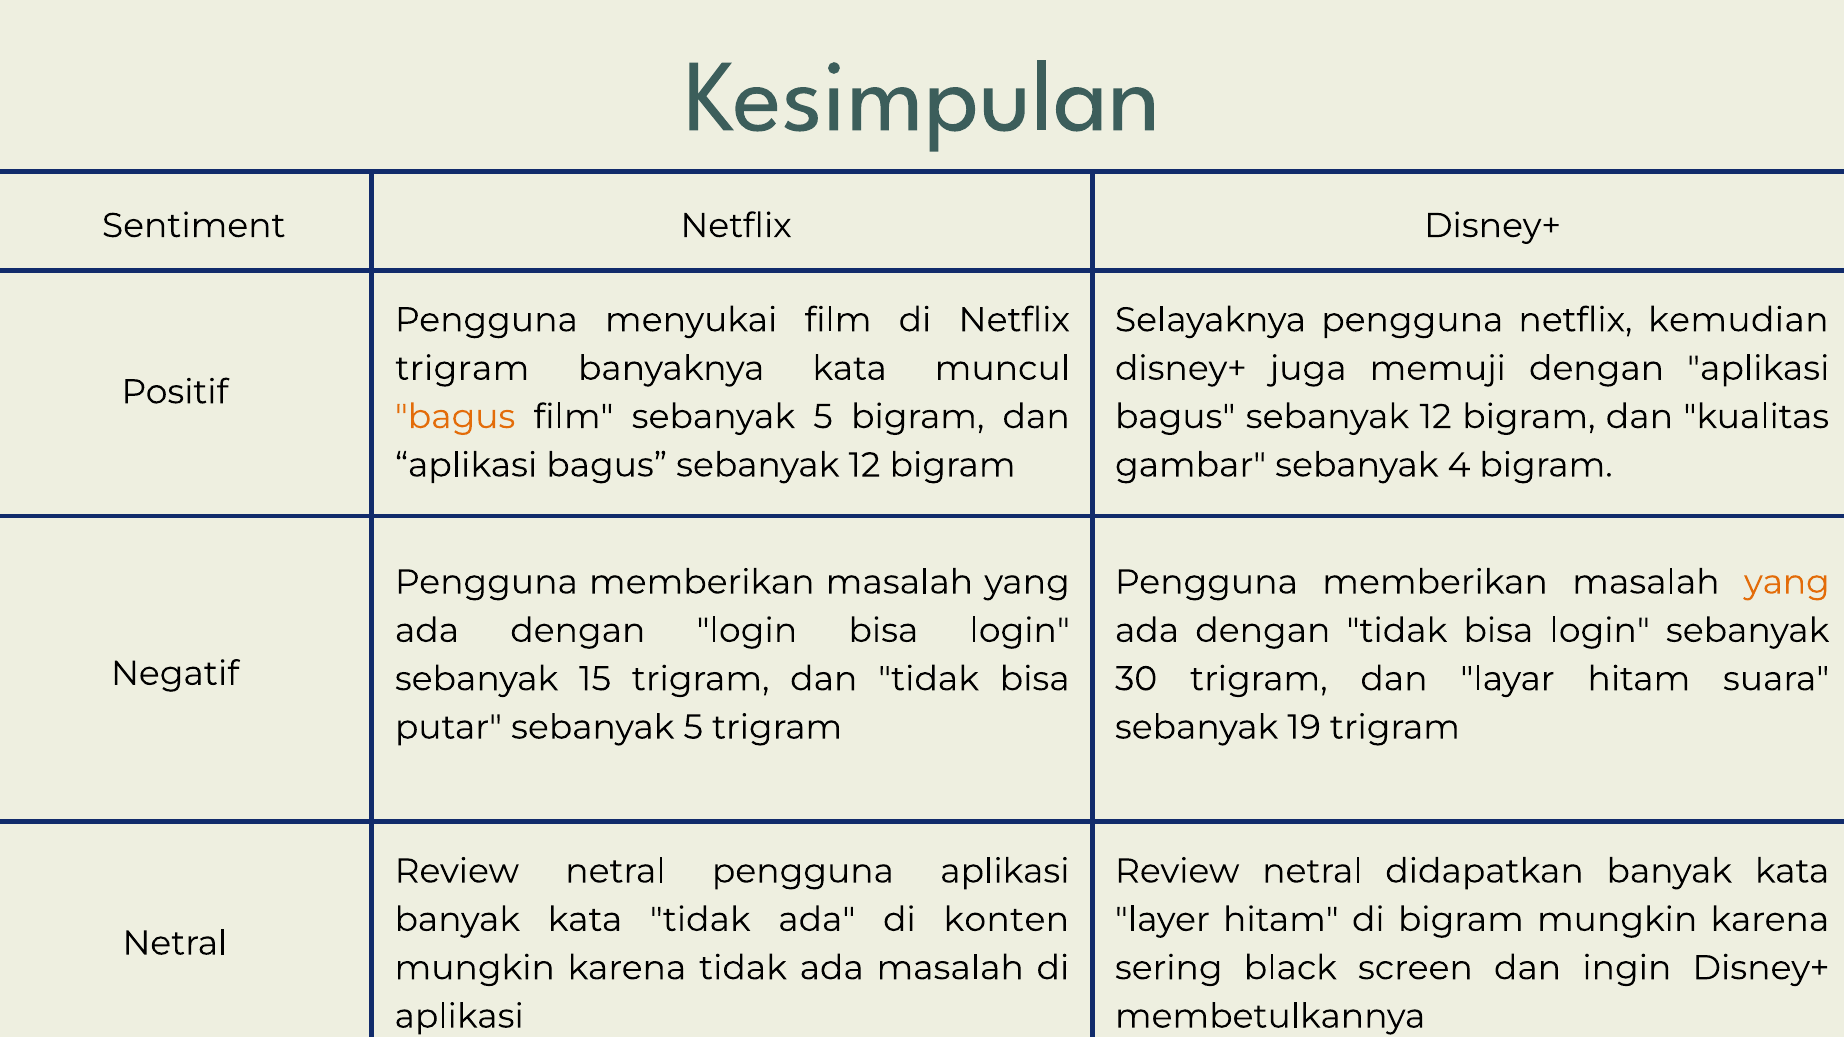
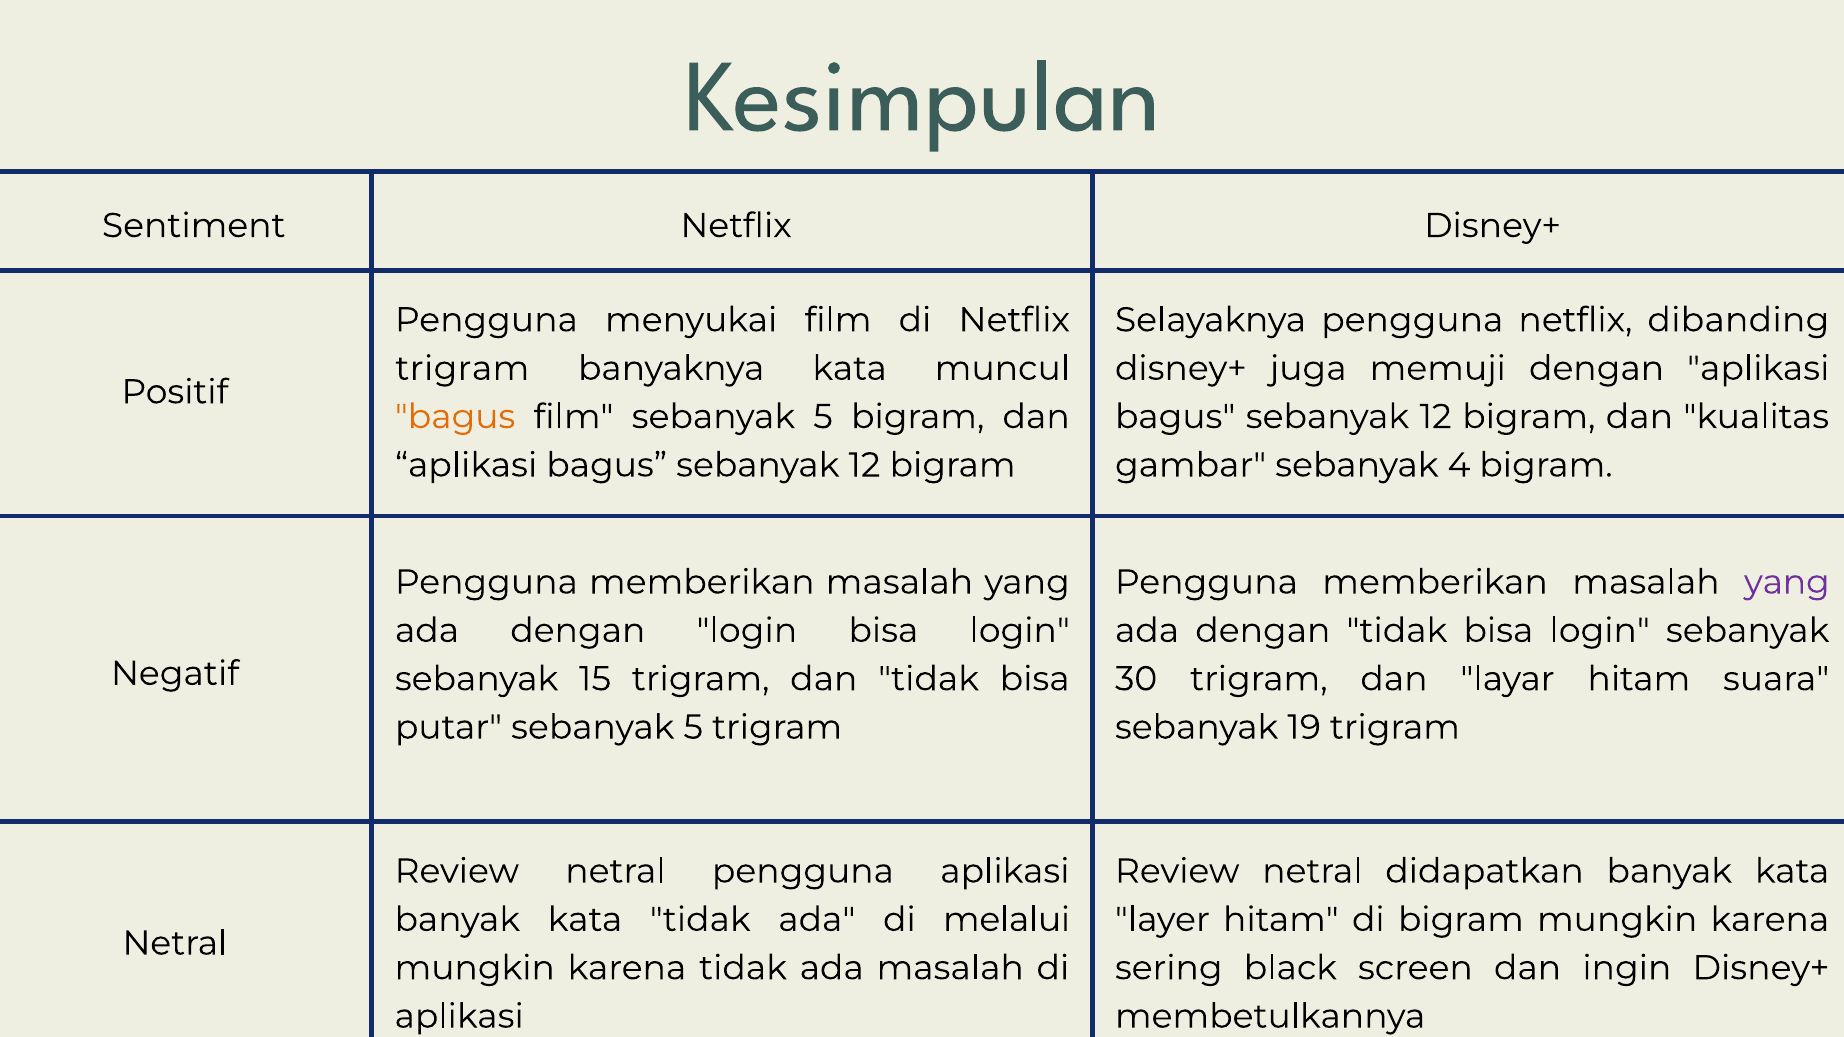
kemudian: kemudian -> dibanding (1738, 320)
yang colour: orange -> purple (1787, 582)
konten: konten -> melalui (1007, 920)
